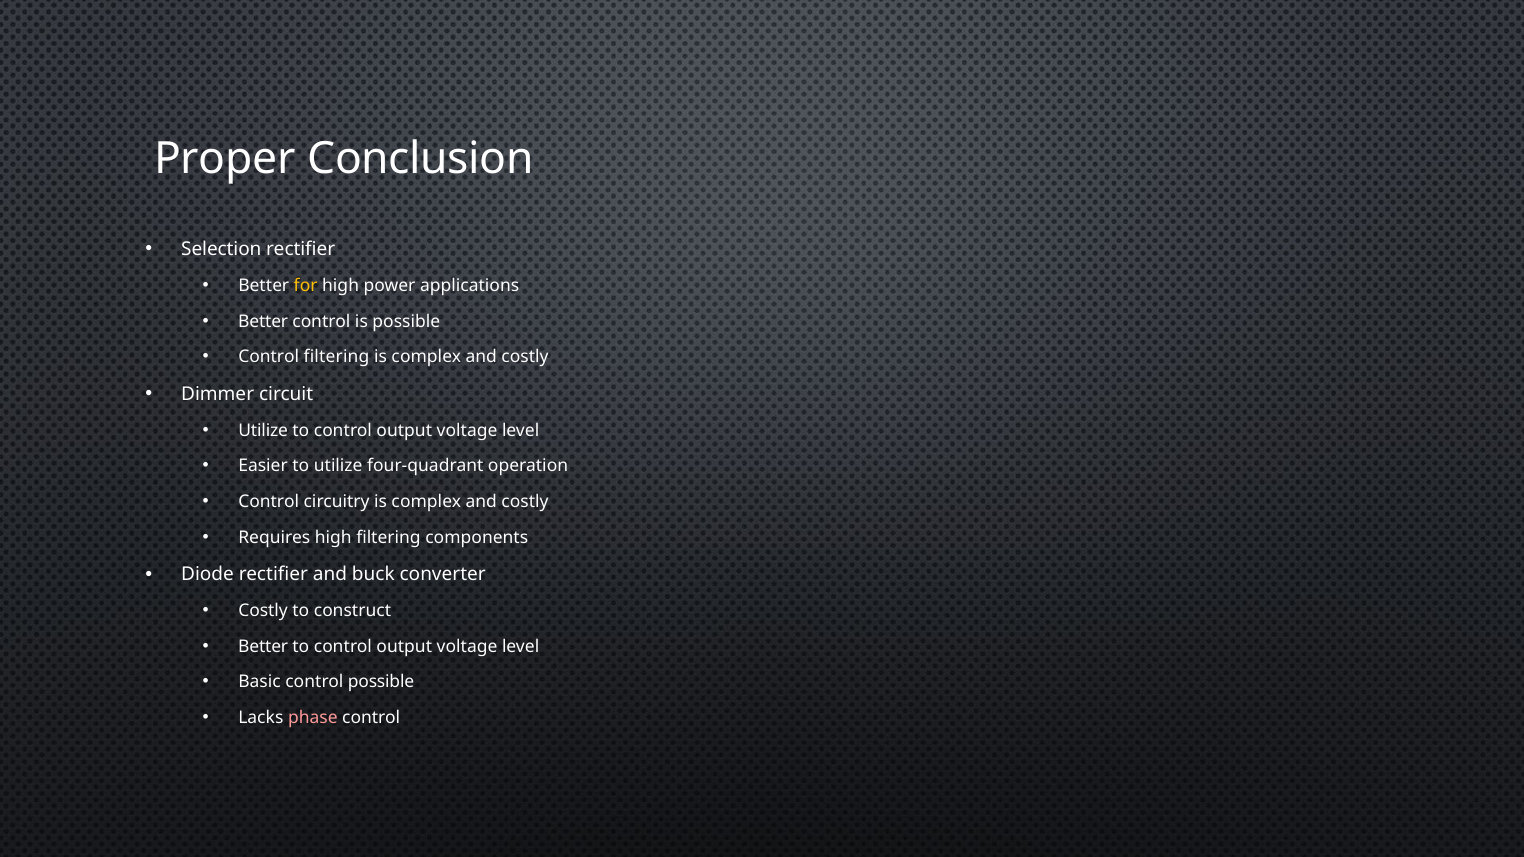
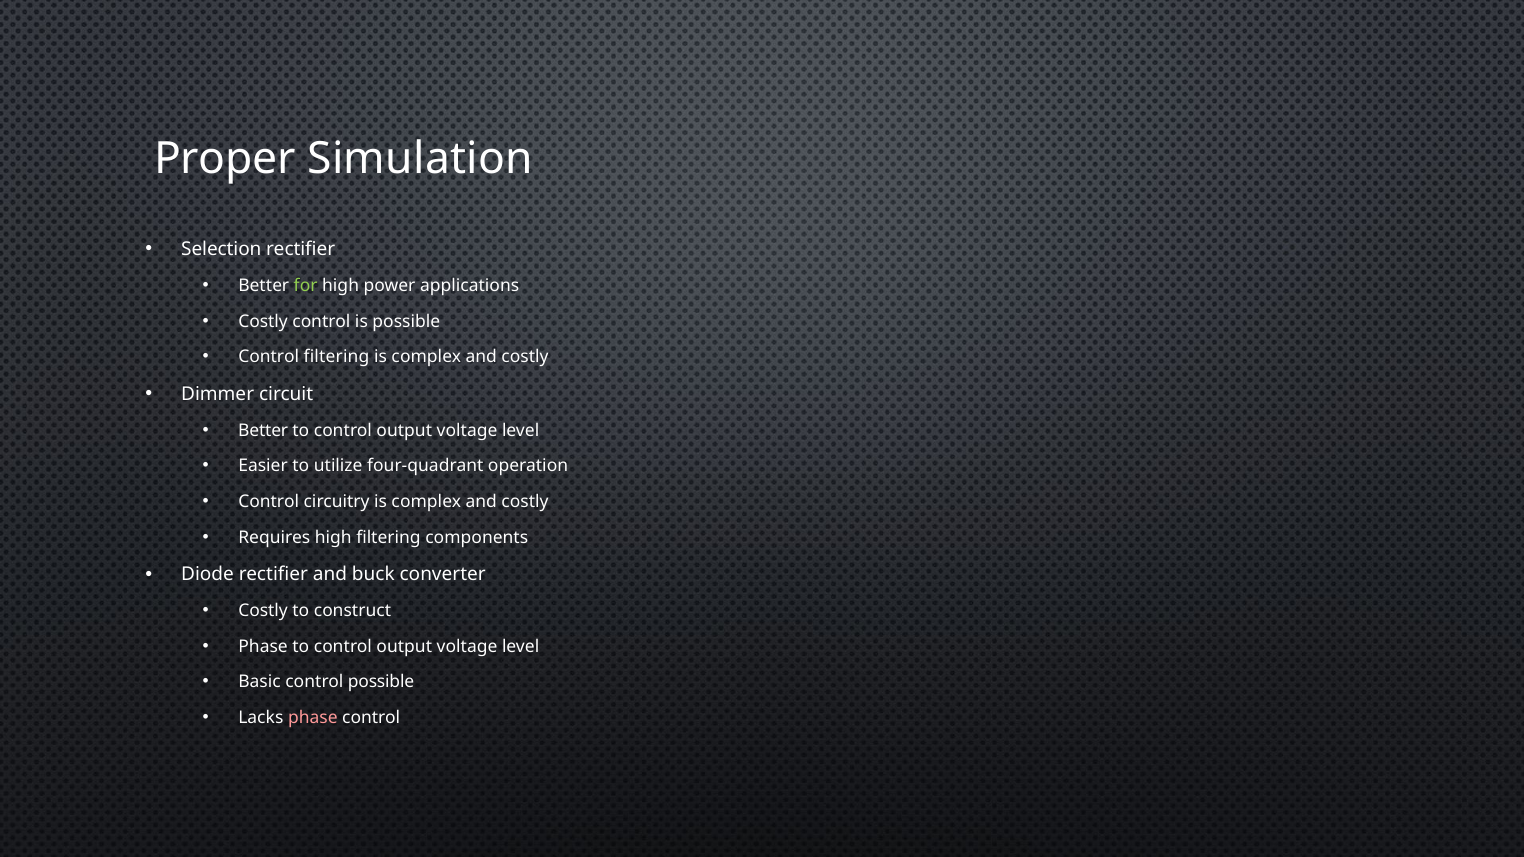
Conclusion: Conclusion -> Simulation (420, 158)
for colour: yellow -> light green (306, 286)
Better: Better -> Costly (263, 321)
Utilize: Utilize -> Better (263, 431)
Better: Better -> Phase (263, 647)
